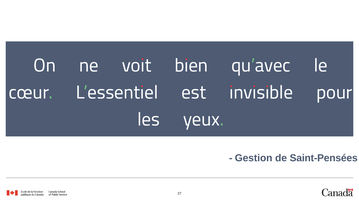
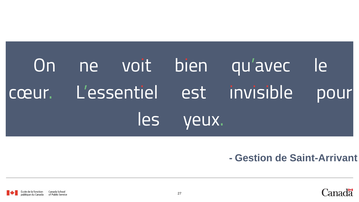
Saint-Pensées: Saint-Pensées -> Saint-Arrivant (324, 158)
